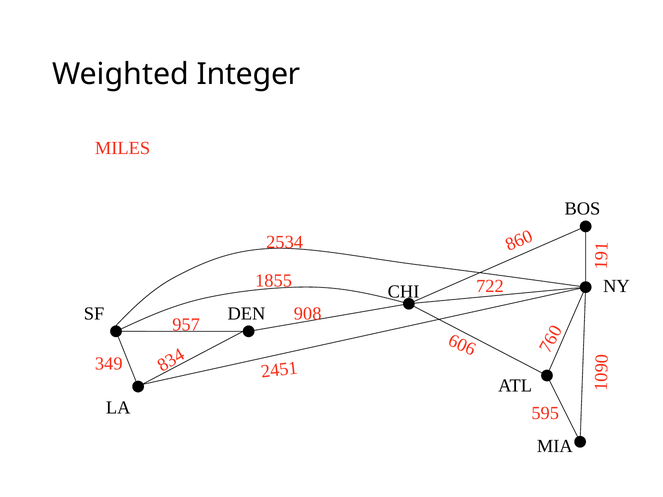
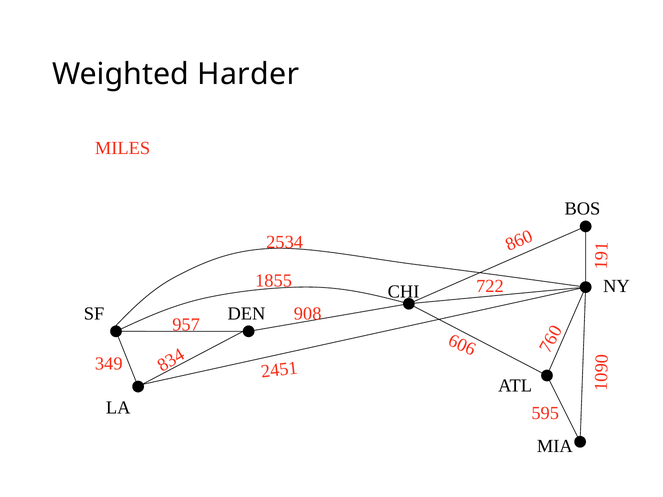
Integer: Integer -> Harder (248, 74)
